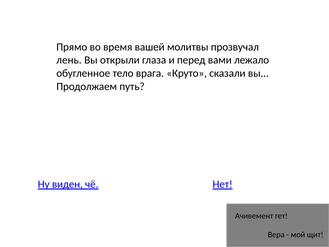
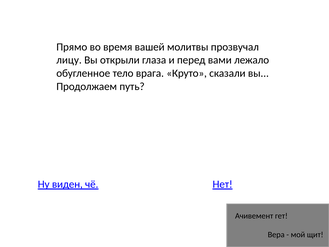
лень: лень -> лицу (69, 60)
